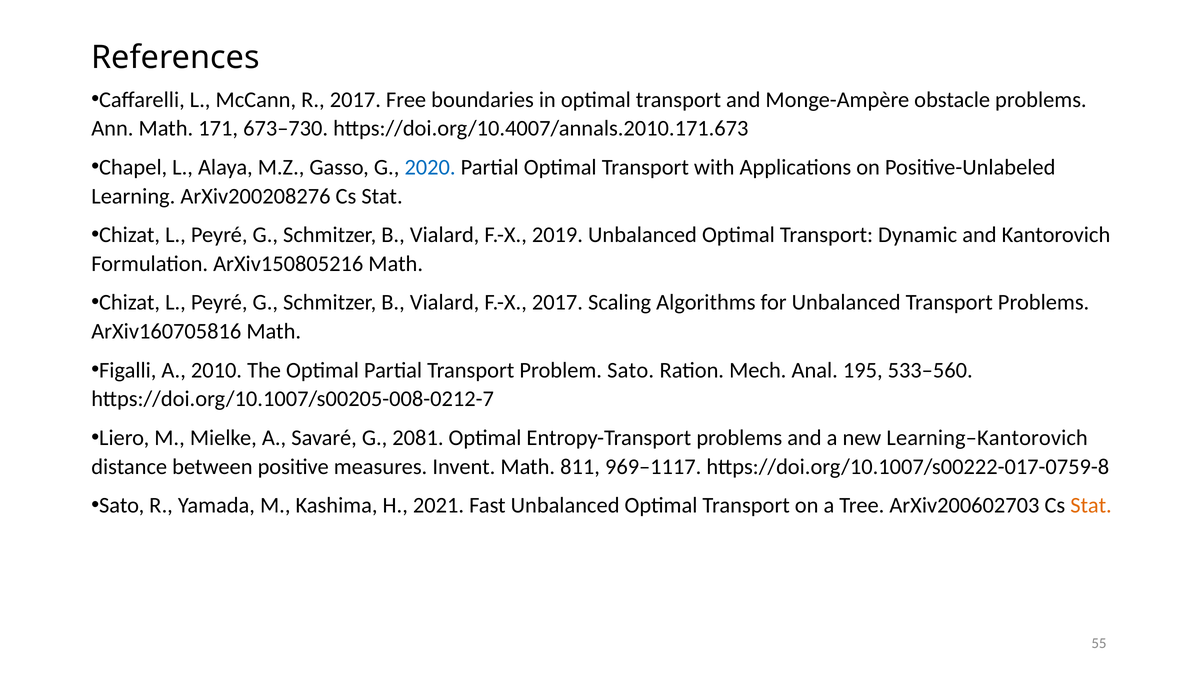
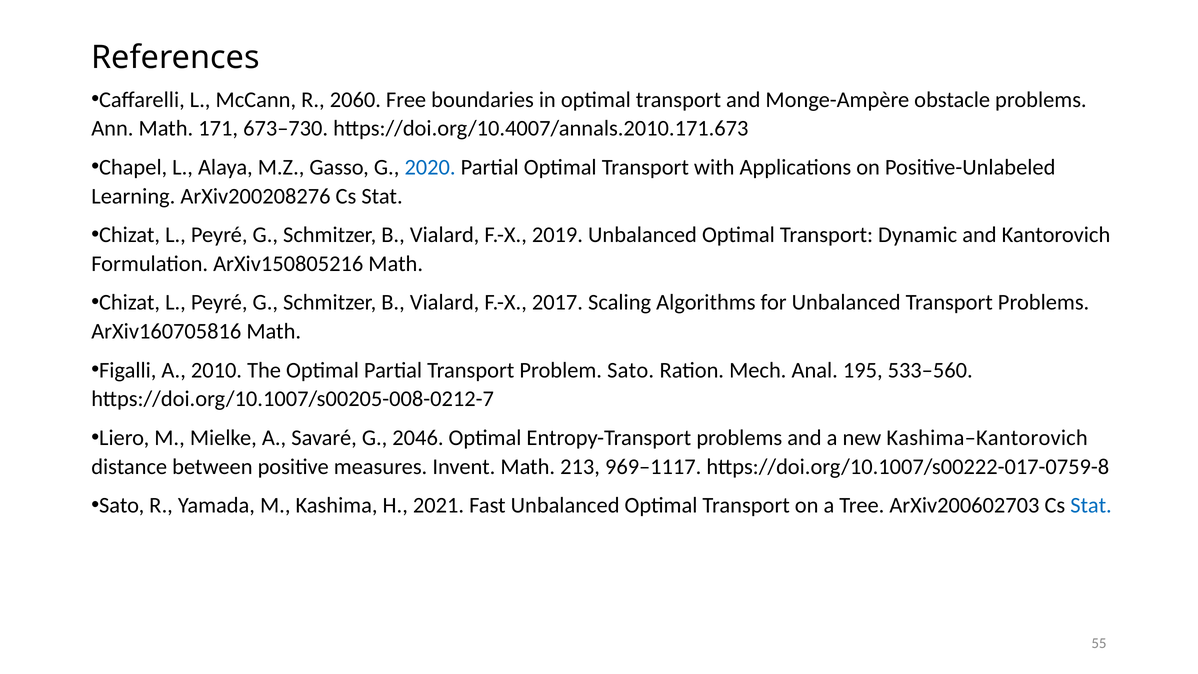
R 2017: 2017 -> 2060 (355, 100)
2081: 2081 -> 2046 (418, 438)
Learning–Kantorovich: Learning–Kantorovich -> Kashima–Kantorovich (987, 438)
811: 811 -> 213 (580, 467)
Stat colour: orange -> blue (1091, 505)
